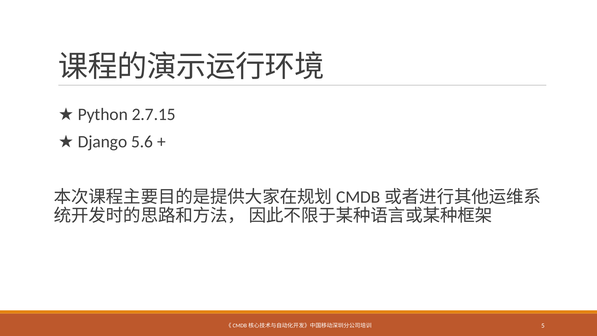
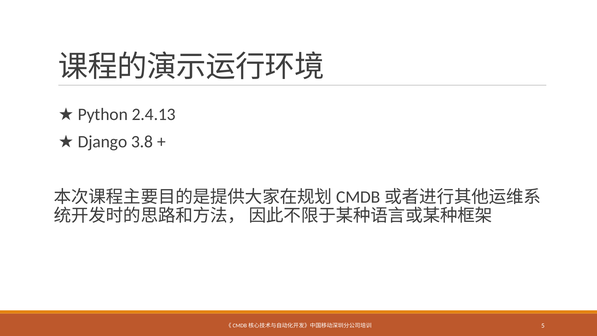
2.7.15: 2.7.15 -> 2.4.13 (154, 114)
5.6: 5.6 -> 3.8 (142, 142)
